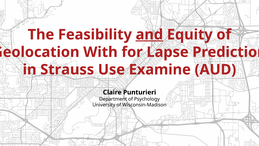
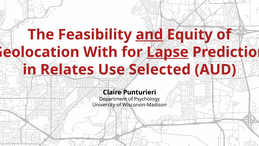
Lapse underline: none -> present (168, 52)
Strauss: Strauss -> Relates (67, 69)
Examine: Examine -> Selected (160, 69)
